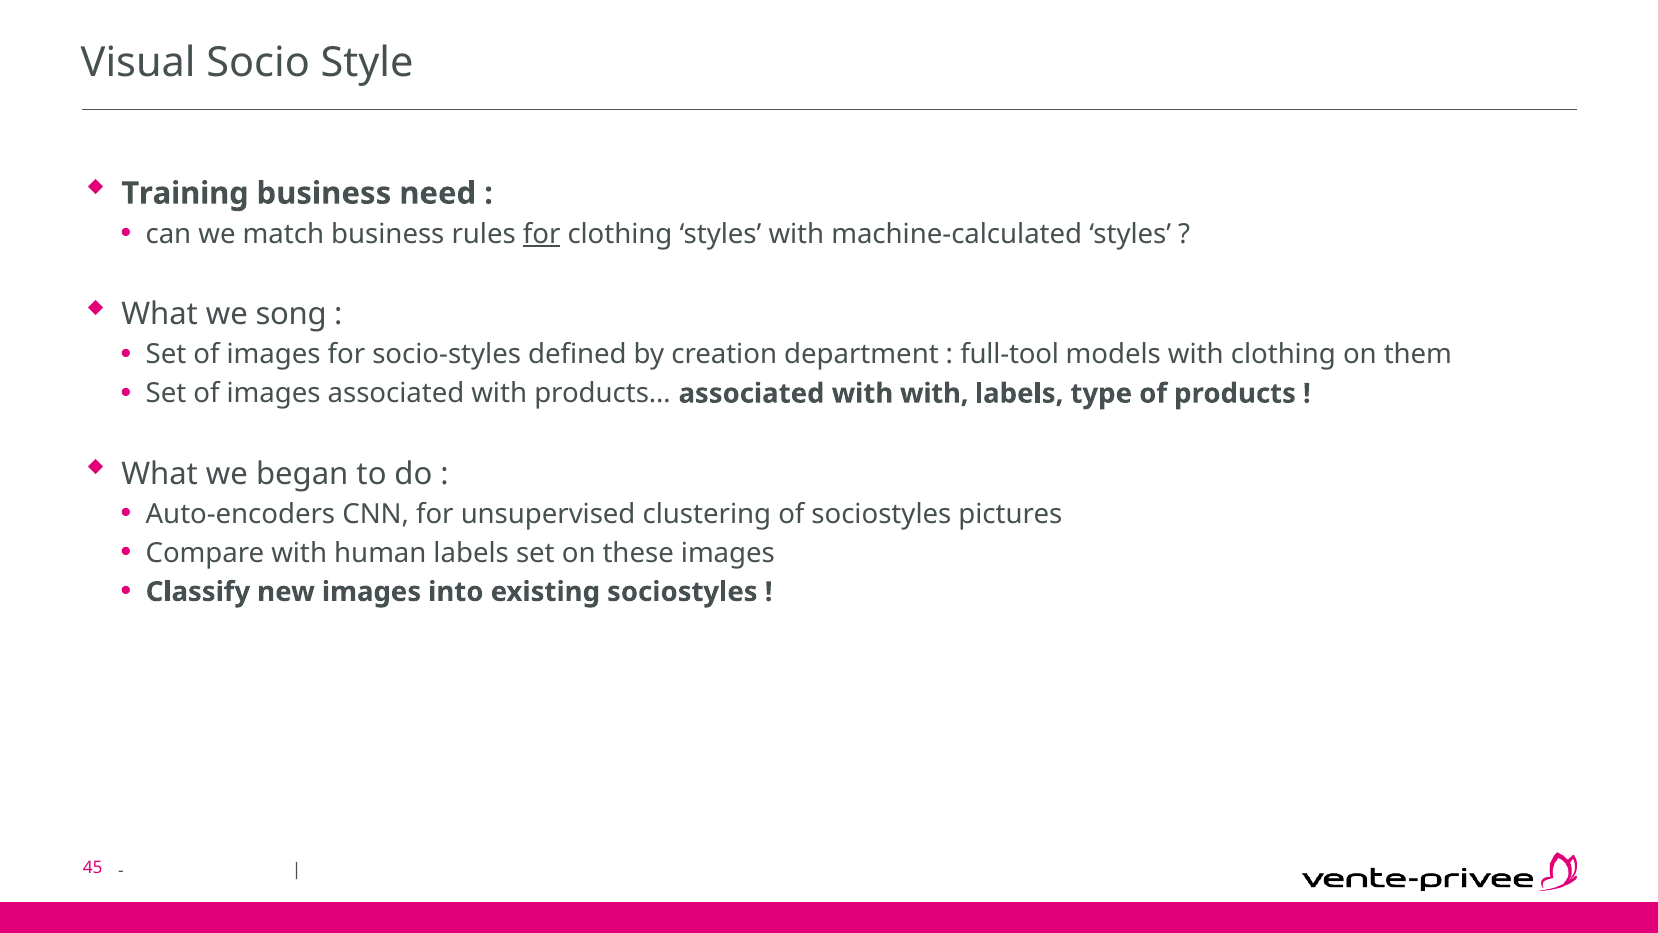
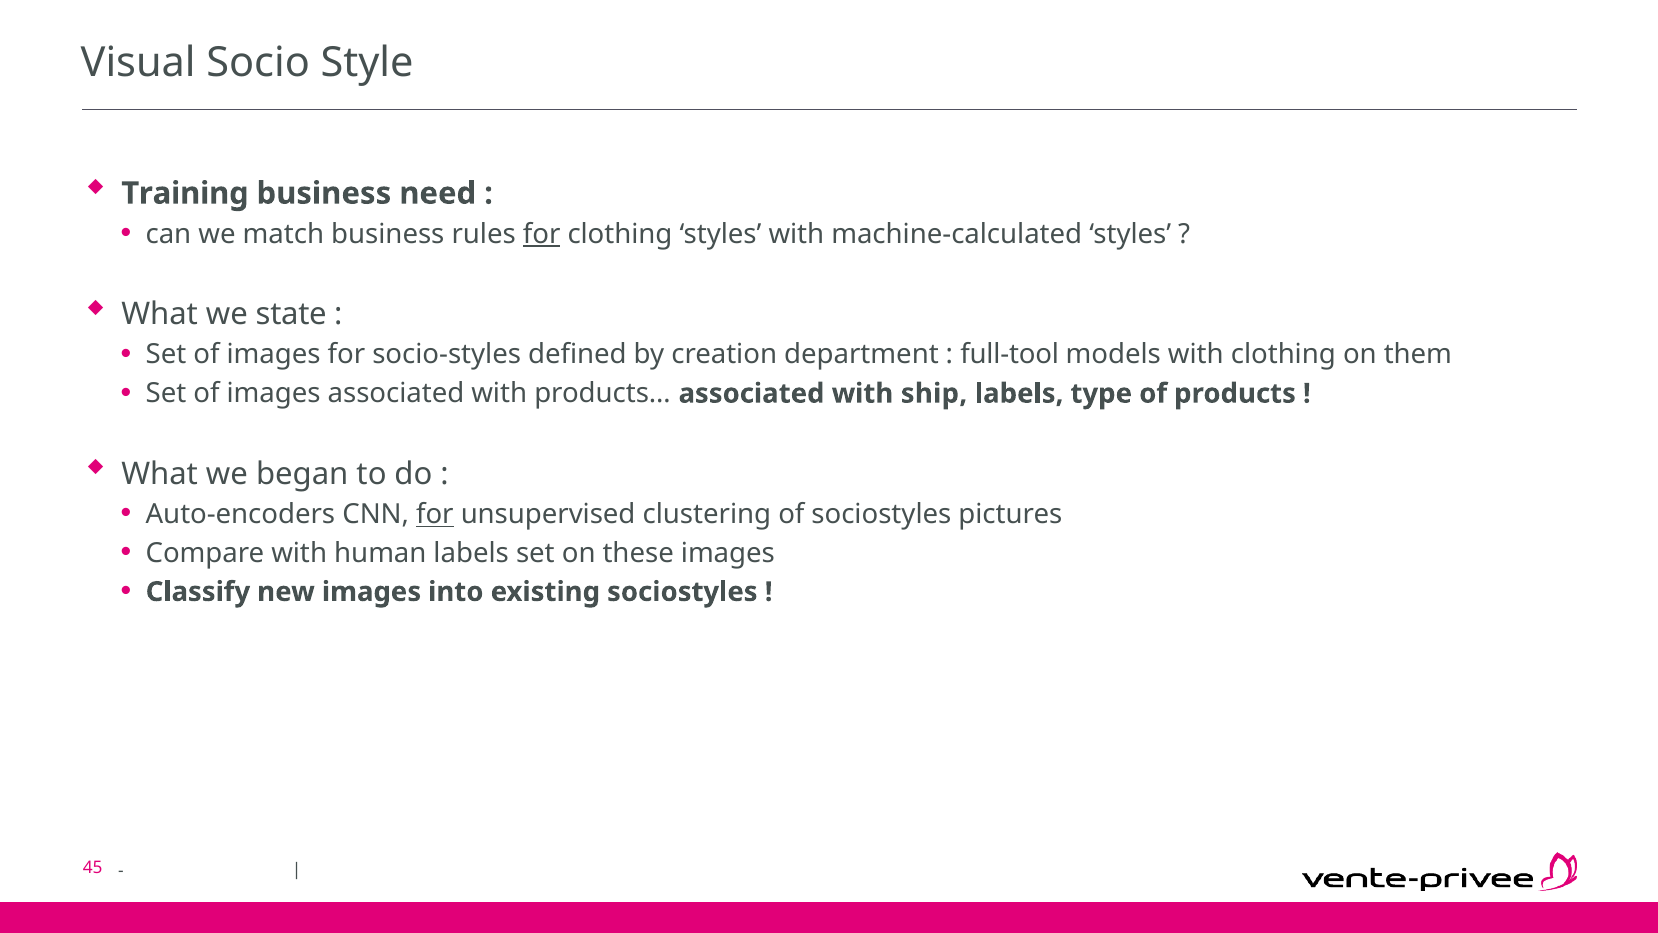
song: song -> state (291, 314)
with with: with -> ship (934, 393)
for underline: none -> present (435, 514)
